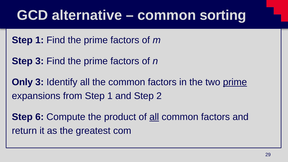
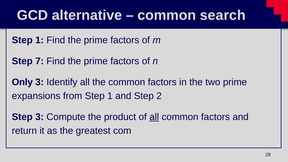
sorting: sorting -> search (223, 15)
Step 3: 3 -> 7 (40, 61)
prime underline: present -> none (235, 82)
Step 6: 6 -> 3 (40, 117)
